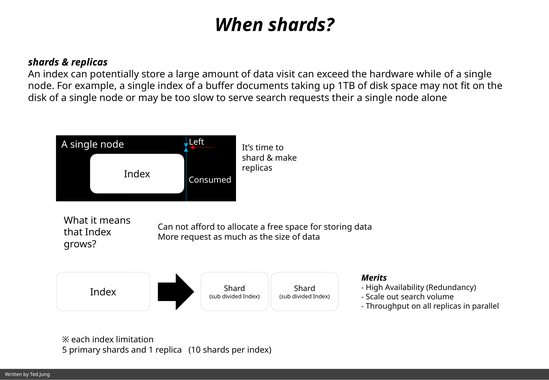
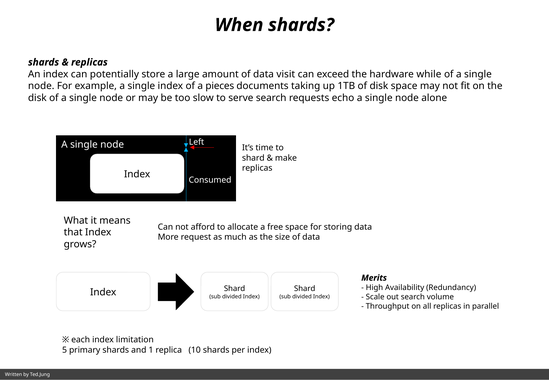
buffer: buffer -> pieces (220, 86)
their: their -> echo (343, 98)
